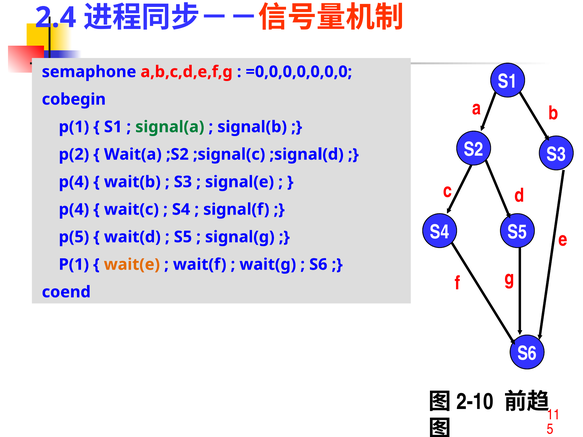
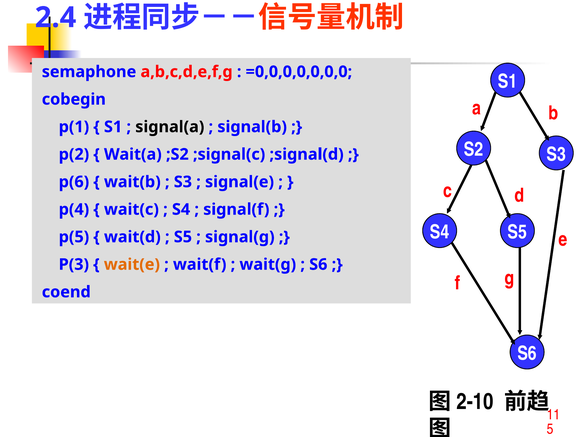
signal(a colour: green -> black (170, 127)
p(4: p(4 -> p(6 (74, 182)
P(1: P(1 -> P(3 (74, 265)
